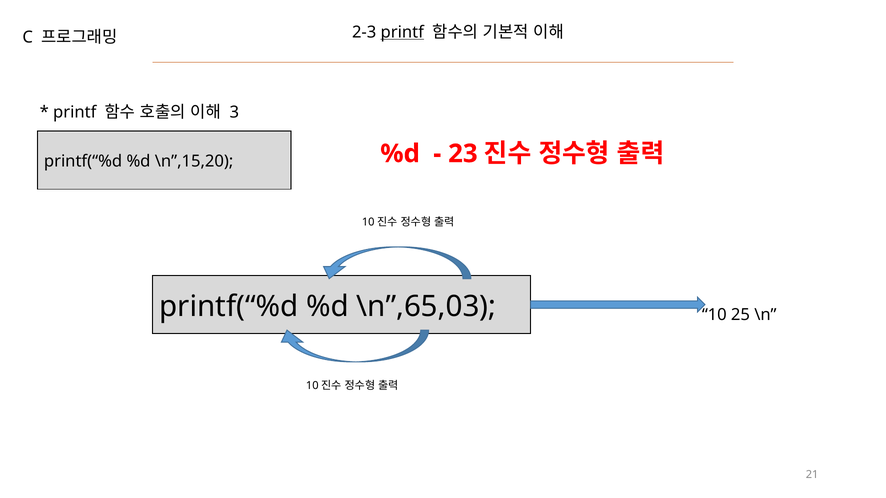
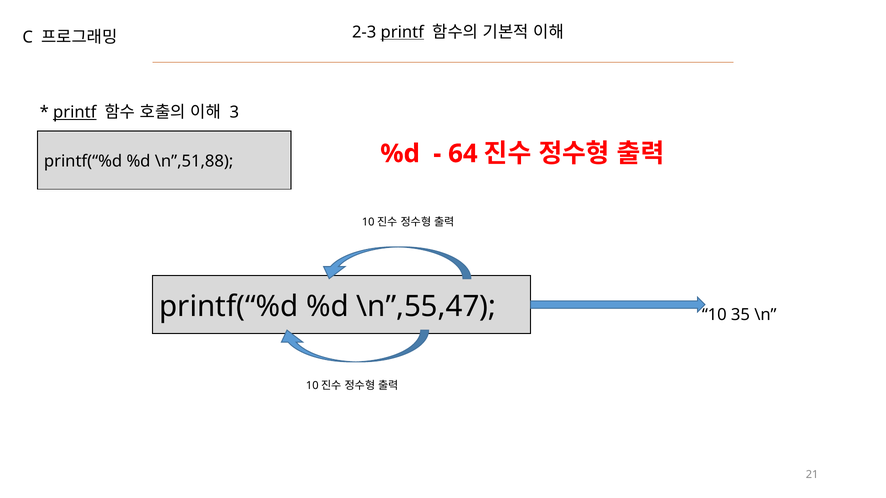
printf underline: none -> present (75, 112)
23: 23 -> 64 (463, 154)
\n”,15,20: \n”,15,20 -> \n”,51,88 (194, 161)
\n”,65,03: \n”,65,03 -> \n”,55,47 (426, 307)
25: 25 -> 35 (740, 315)
